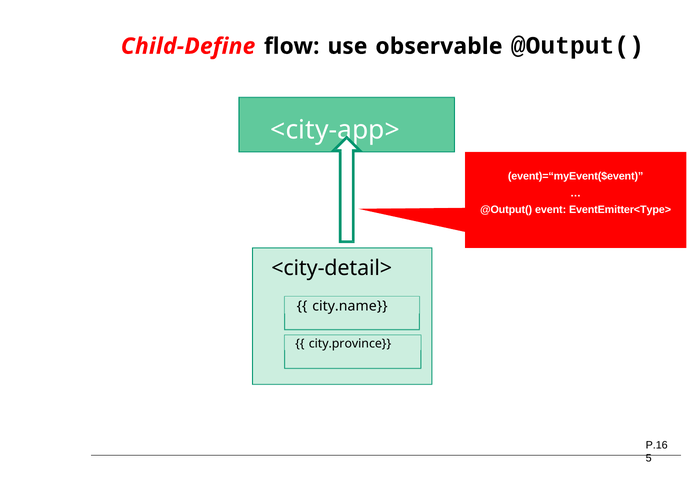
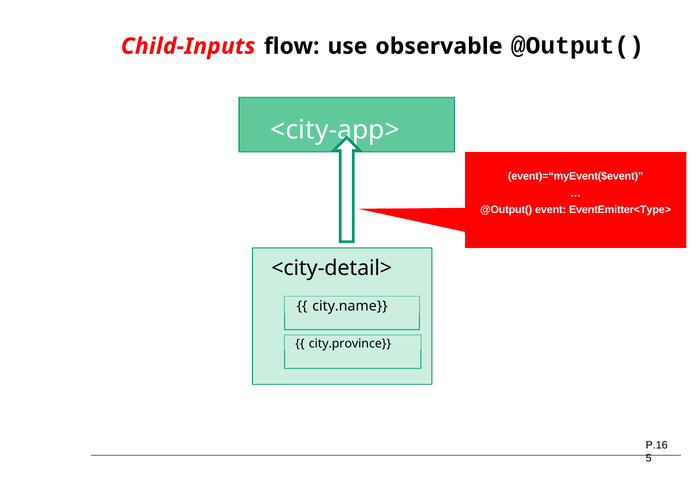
Child-Define: Child-Define -> Child-Inputs (188, 46)
